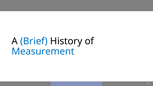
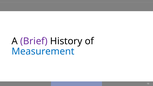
Brief colour: blue -> purple (34, 41)
